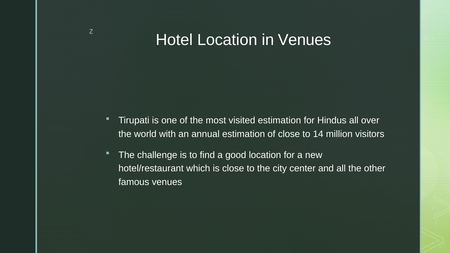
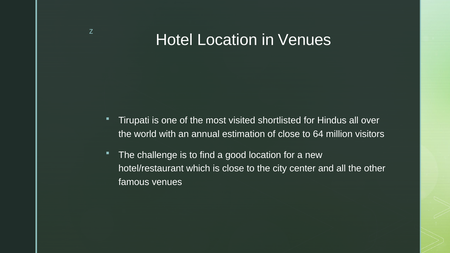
visited estimation: estimation -> shortlisted (279, 121)
14: 14 -> 64 (318, 134)
